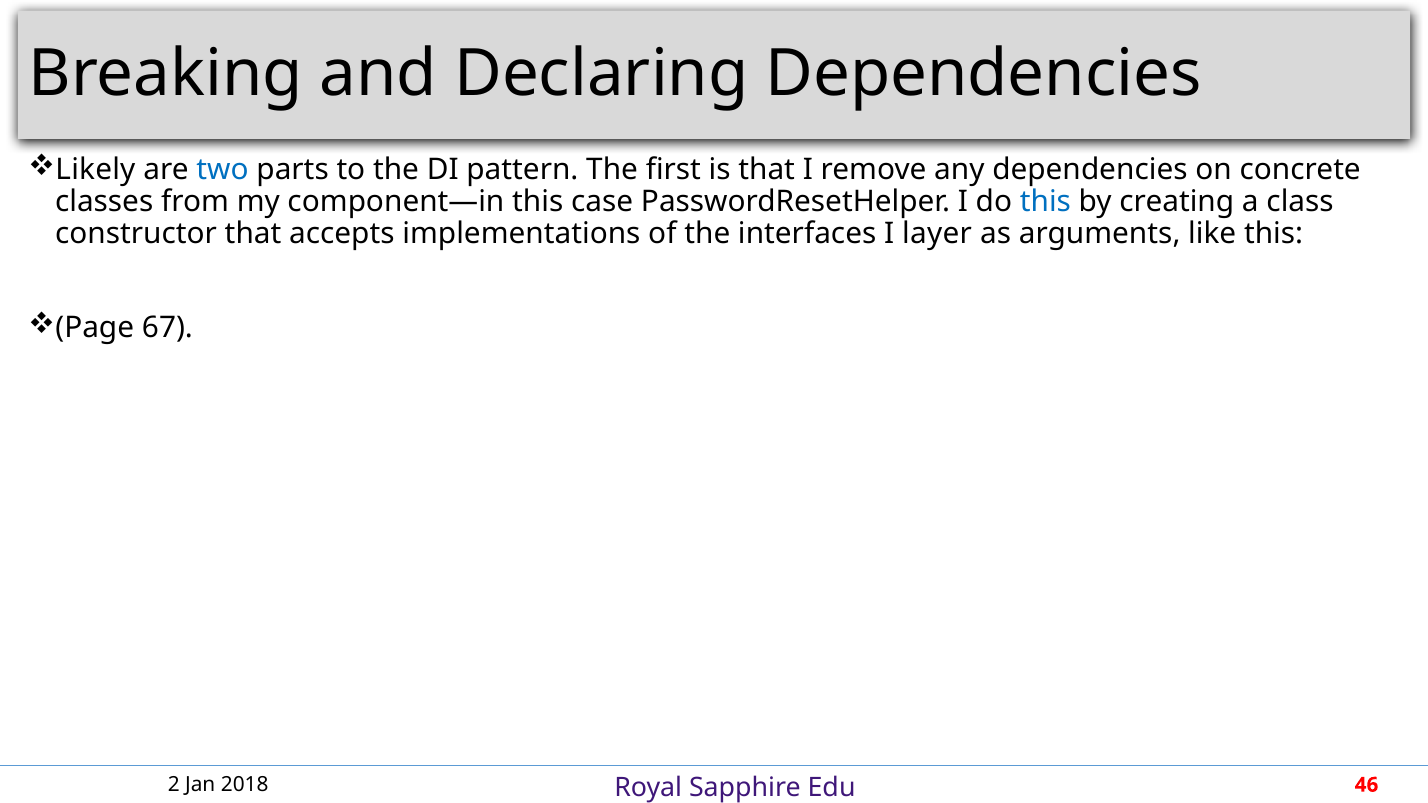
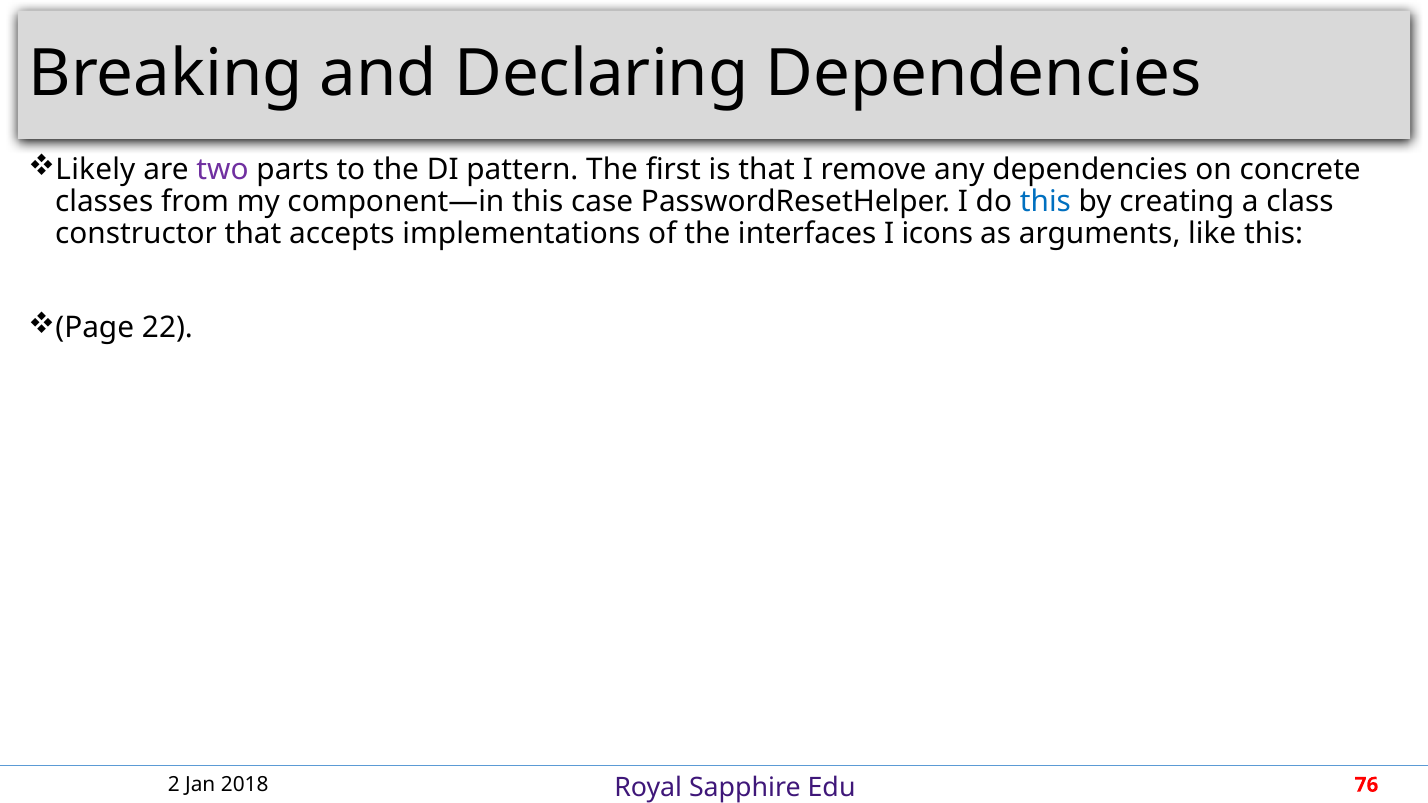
two colour: blue -> purple (223, 170)
layer: layer -> icons (937, 234)
67: 67 -> 22 (167, 328)
46: 46 -> 76 (1367, 785)
